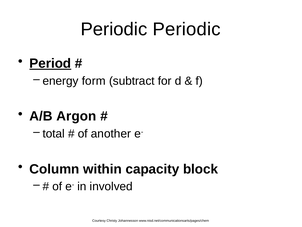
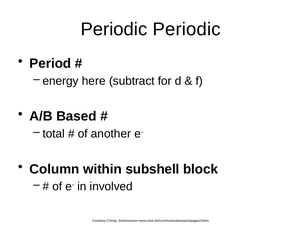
Period underline: present -> none (50, 63)
form: form -> here (94, 81)
Argon: Argon -> Based (76, 116)
capacity: capacity -> subshell (152, 169)
